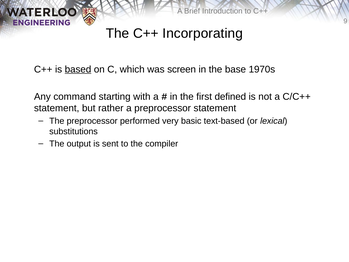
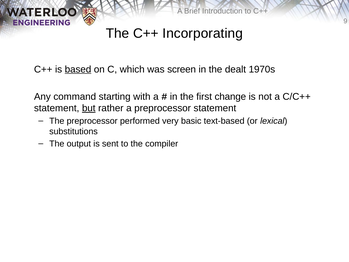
base: base -> dealt (235, 69)
defined: defined -> change (230, 96)
but underline: none -> present (89, 108)
